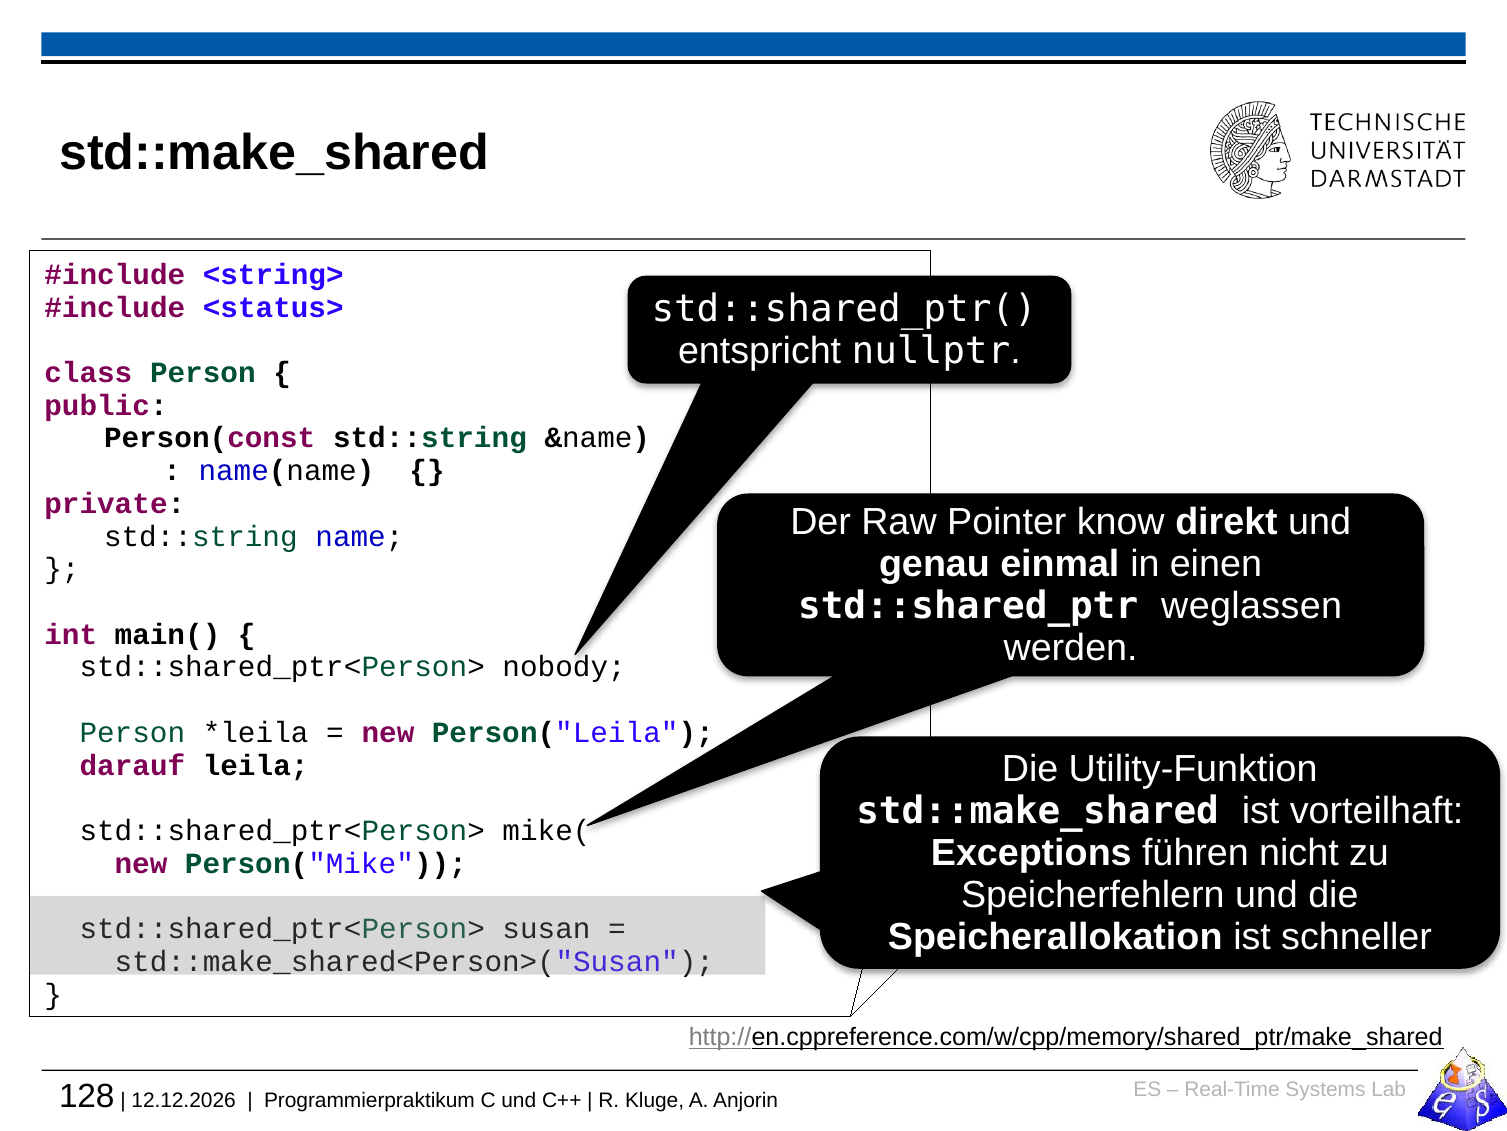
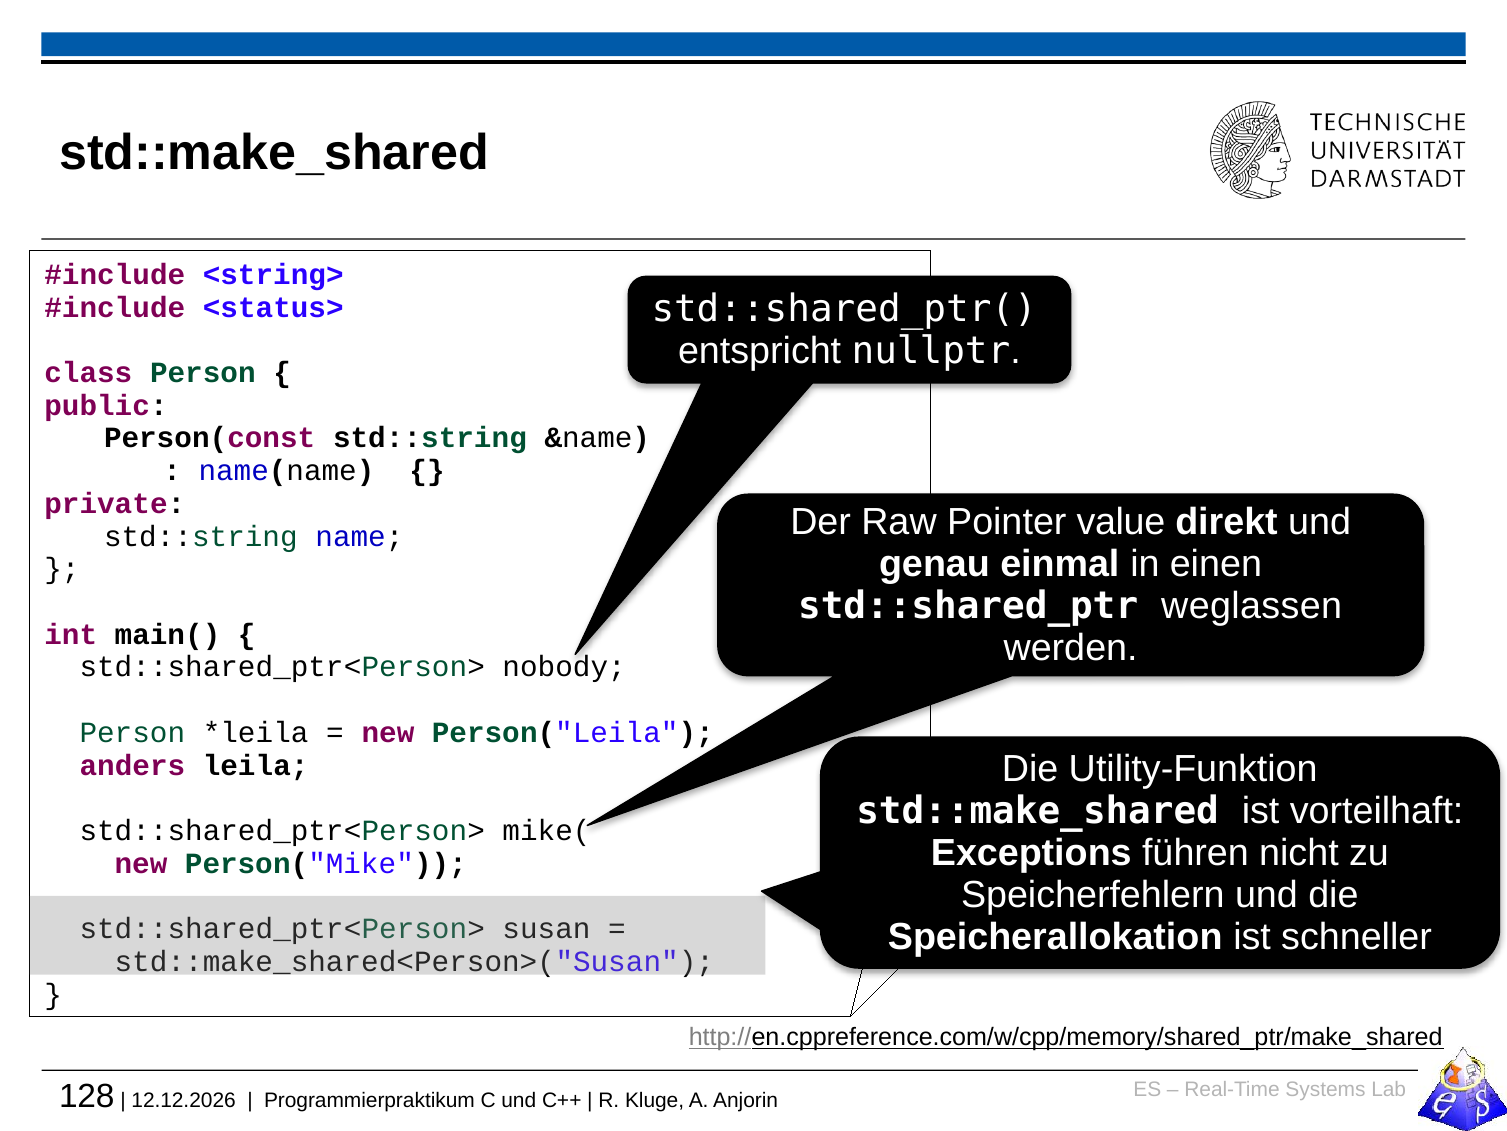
know: know -> value (1121, 522)
darauf: darauf -> anders (132, 765)
